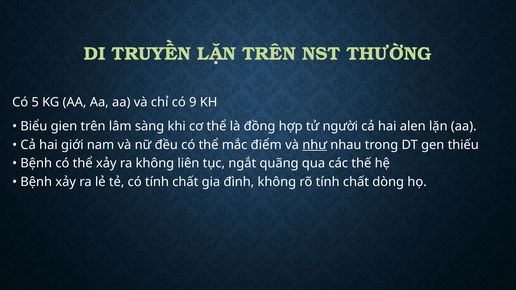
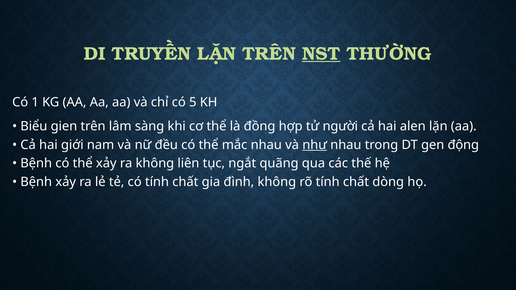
NST underline: none -> present (321, 54)
5: 5 -> 1 (35, 102)
9: 9 -> 5 (193, 102)
mắc điểm: điểm -> nhau (266, 145)
thiếu: thiếu -> động (463, 145)
